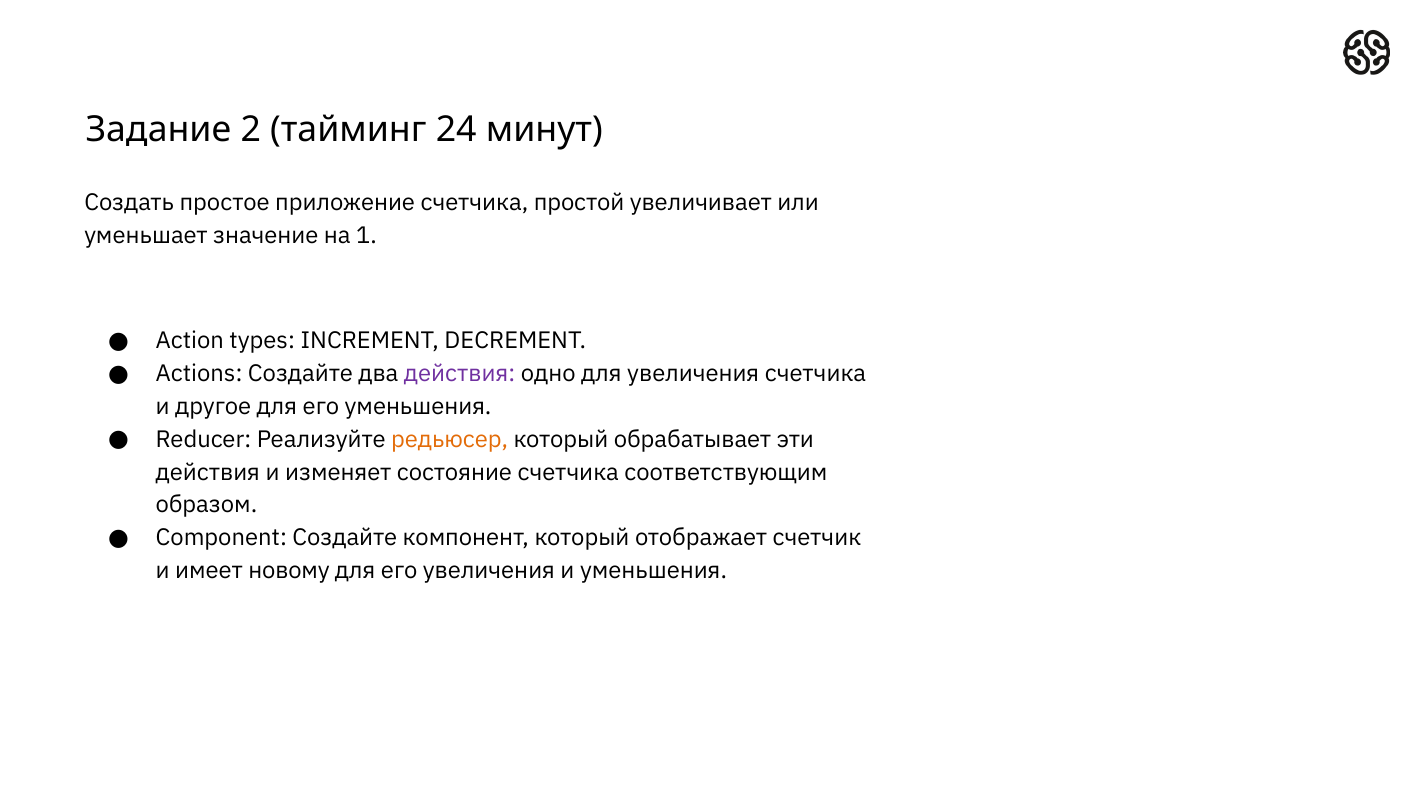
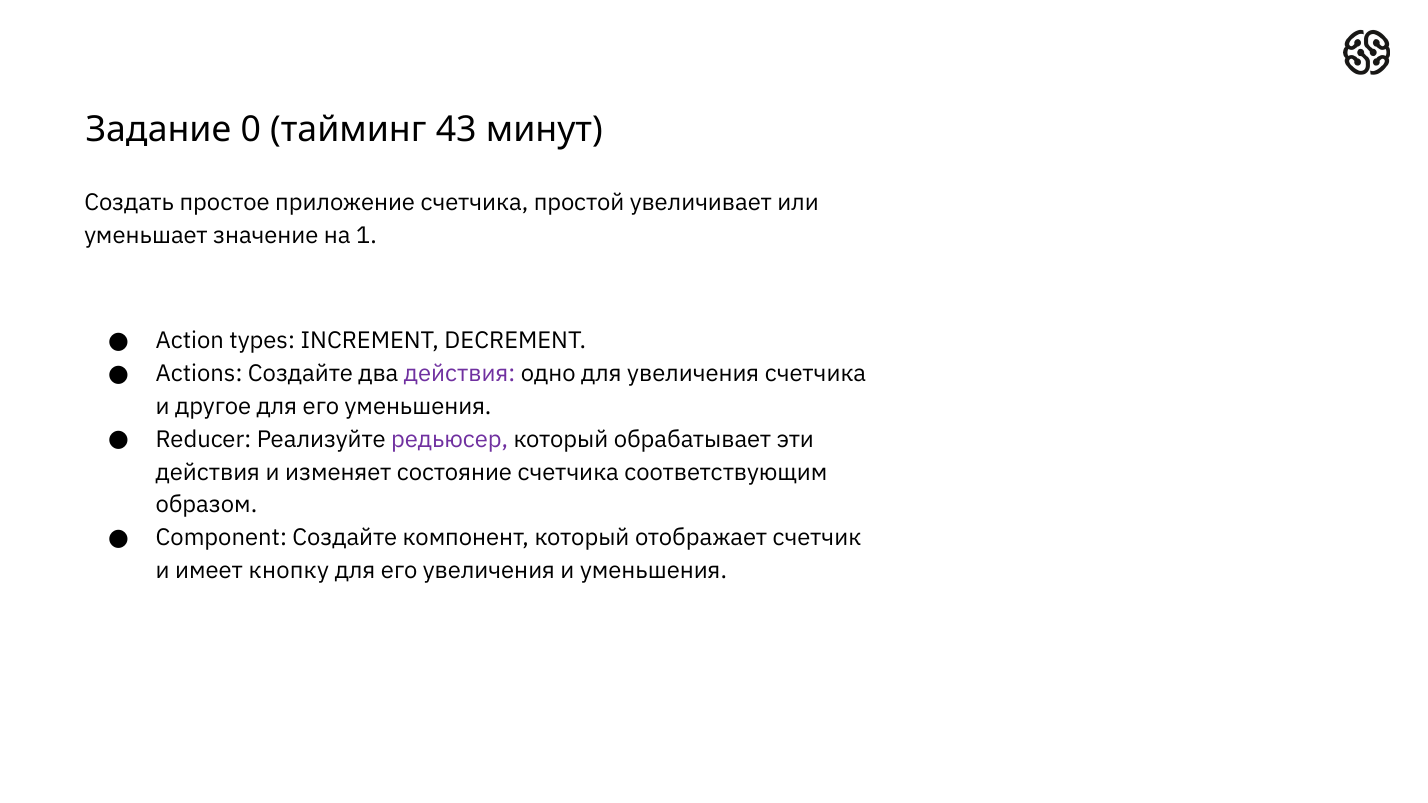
2: 2 -> 0 (251, 130)
24: 24 -> 43 (456, 130)
редьюсер colour: orange -> purple (450, 440)
новому: новому -> кнопку (289, 571)
